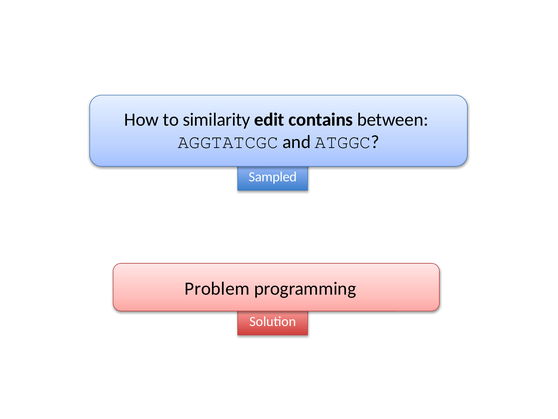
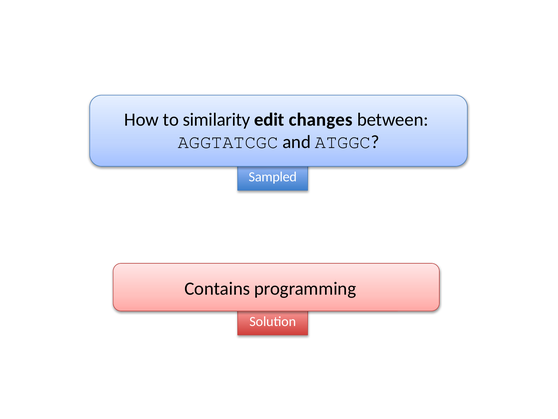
contains: contains -> changes (321, 120)
Problem: Problem -> Contains (217, 288)
